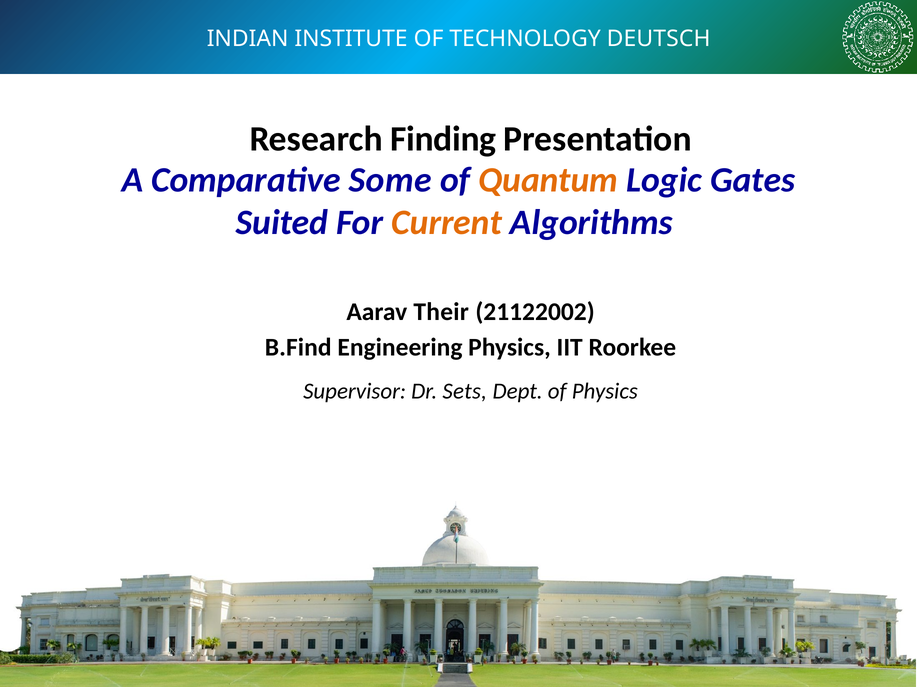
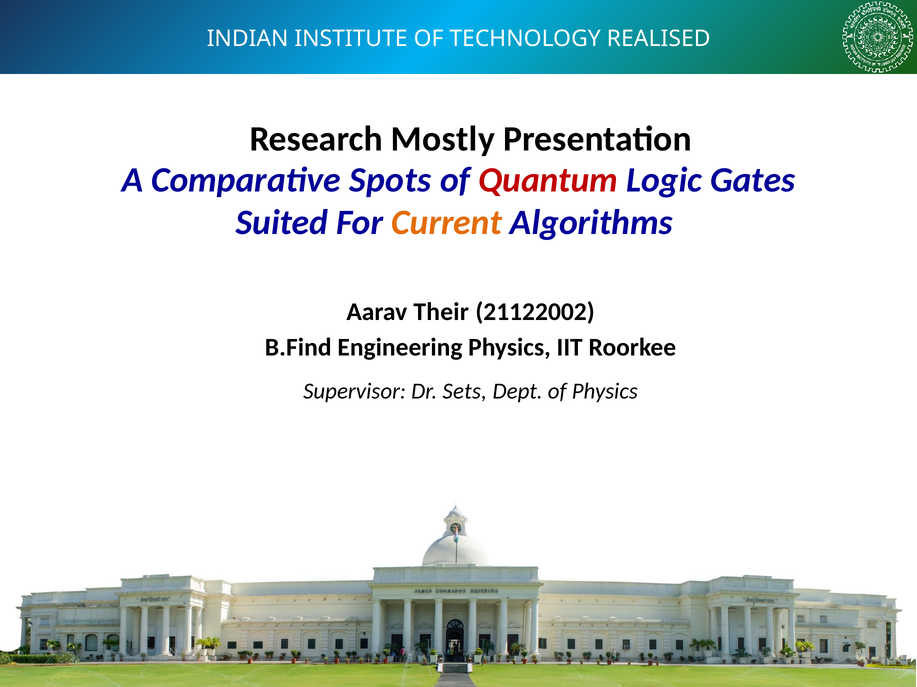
DEUTSCH: DEUTSCH -> REALISED (659, 39)
Finding: Finding -> Mostly (443, 139)
Some: Some -> Spots (390, 180)
Quantum colour: orange -> red (548, 180)
